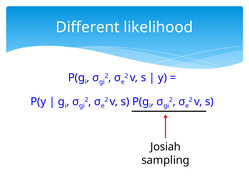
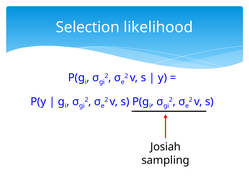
Different: Different -> Selection (88, 27)
